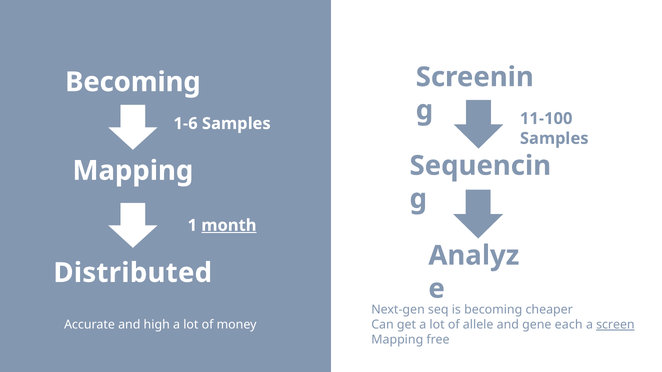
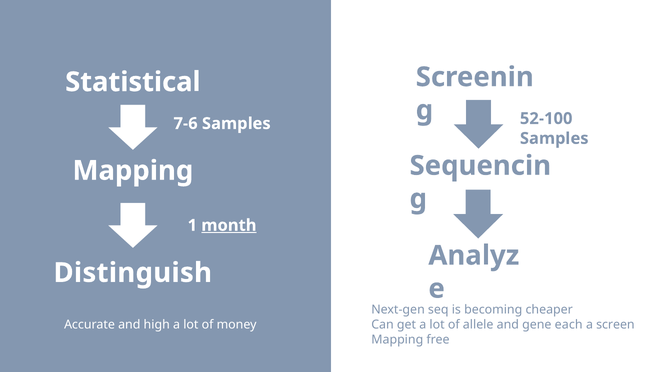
Becoming: Becoming -> Statistical (133, 82)
11-100: 11-100 -> 52-100 (546, 119)
1-6: 1-6 -> 7-6 (186, 124)
Distributed: Distributed -> Distinguish (133, 273)
screen underline: present -> none (615, 325)
